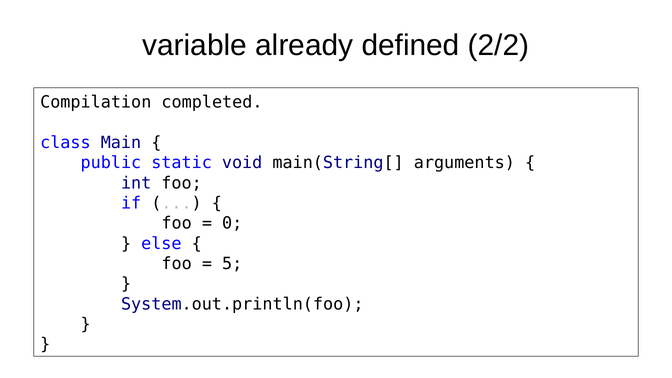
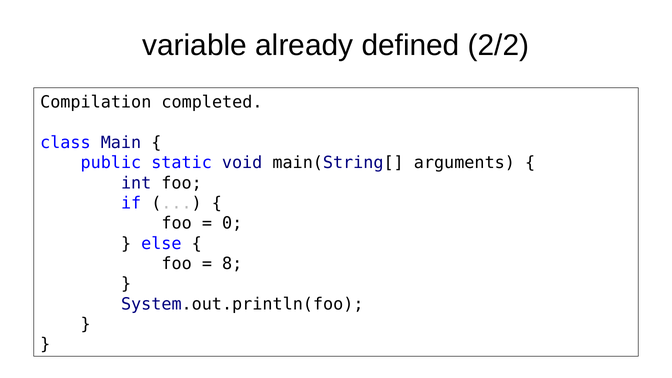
5: 5 -> 8 (232, 264)
